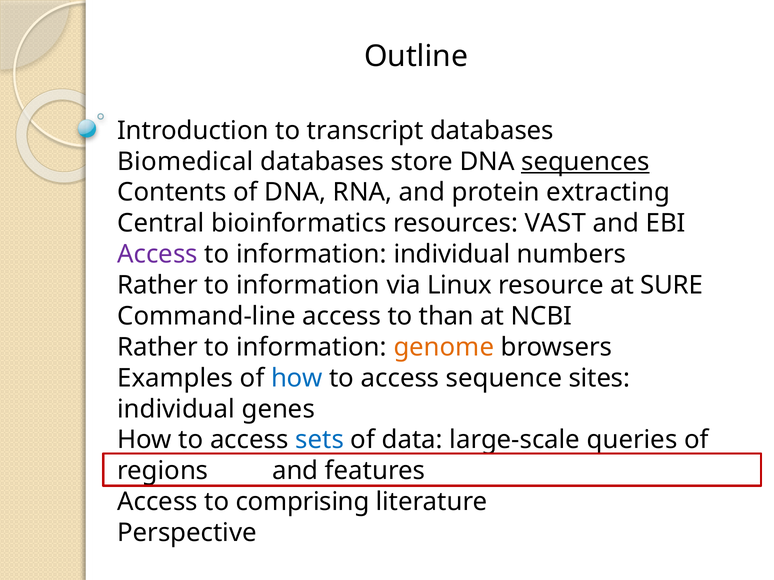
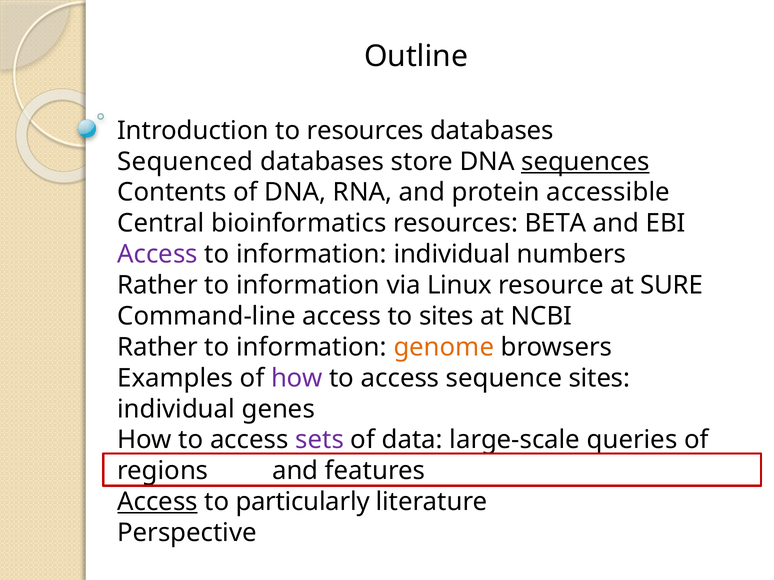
to transcript: transcript -> resources (365, 131)
Biomedical: Biomedical -> Sequenced (185, 162)
extracting: extracting -> accessible (608, 193)
VAST: VAST -> BETA (556, 224)
to than: than -> sites (446, 316)
how colour: blue -> purple (297, 378)
sets colour: blue -> purple (320, 440)
Access underline: none -> present (158, 502)
comprising: comprising -> particularly (303, 502)
